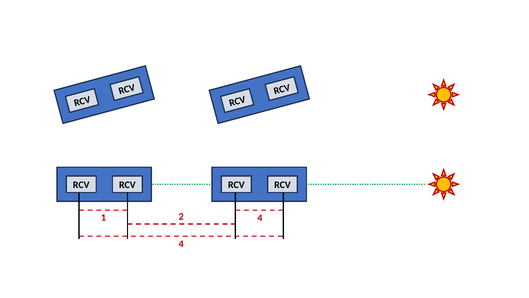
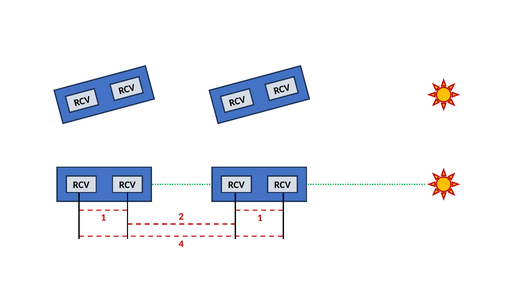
1 4: 4 -> 1 (260, 218)
